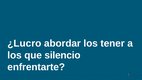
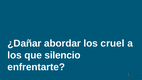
¿Lucro: ¿Lucro -> ¿Dañar (24, 43)
tener: tener -> cruel (113, 43)
